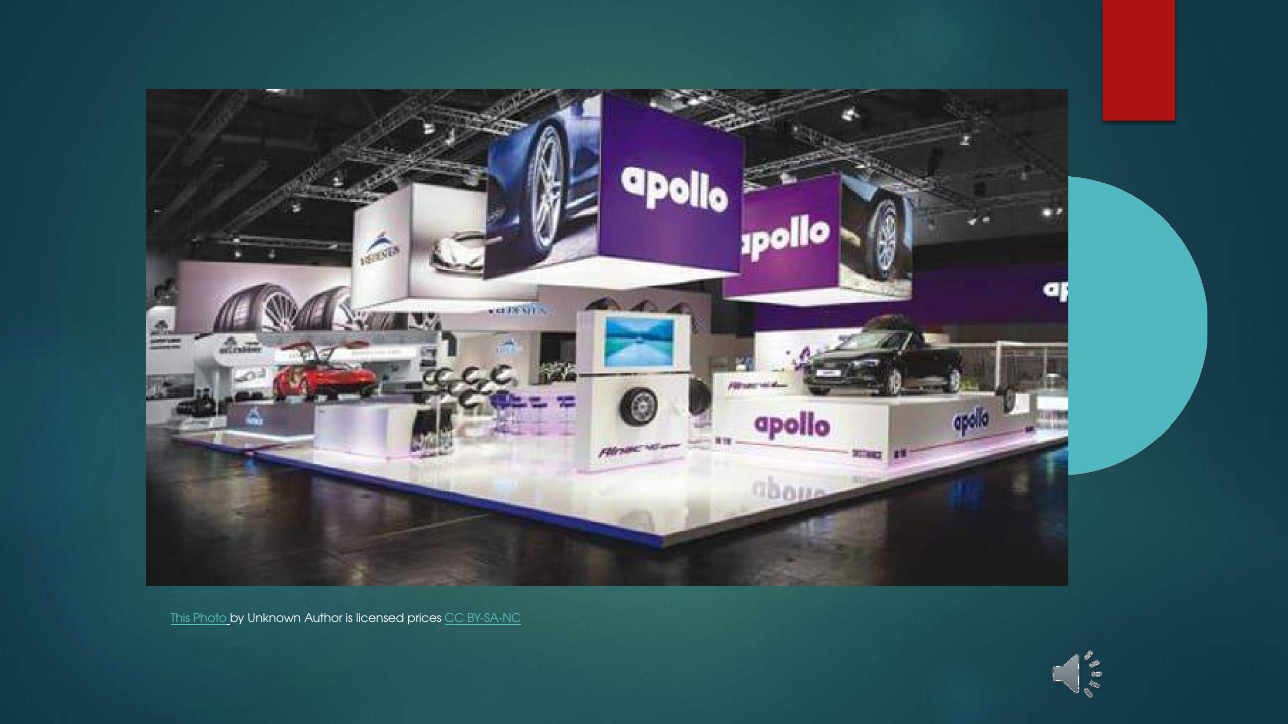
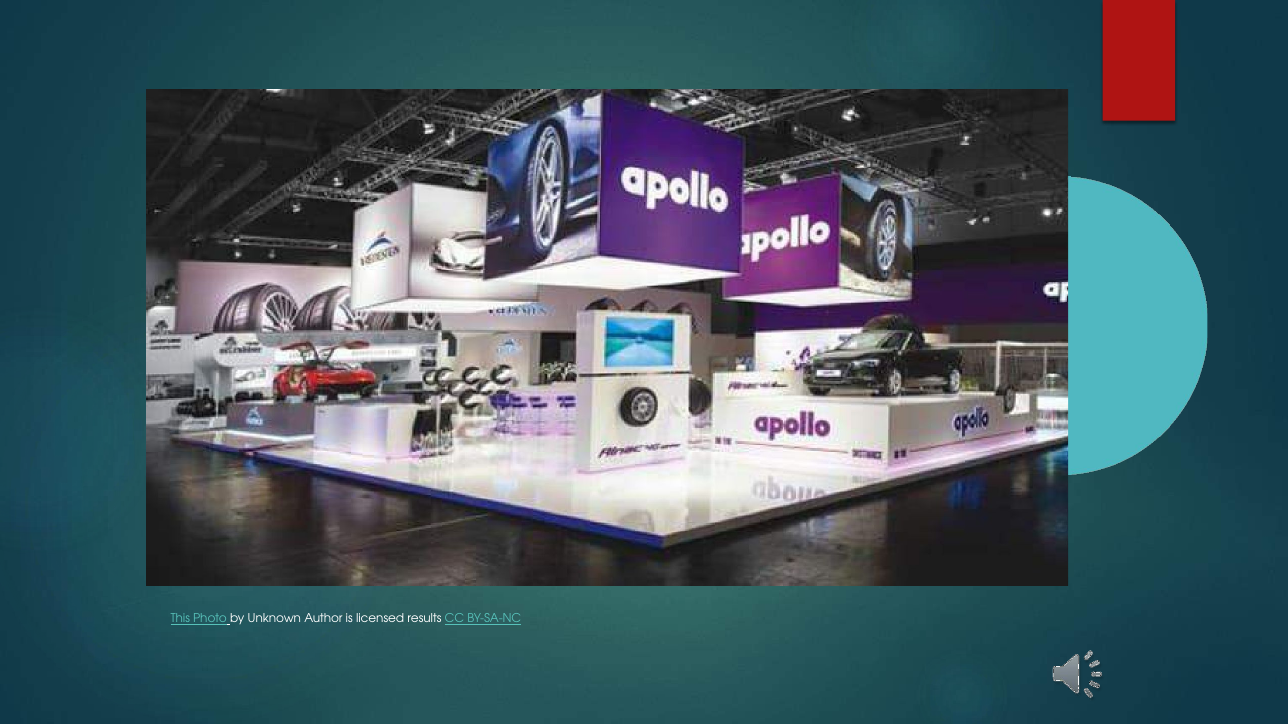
prices: prices -> results (425, 619)
